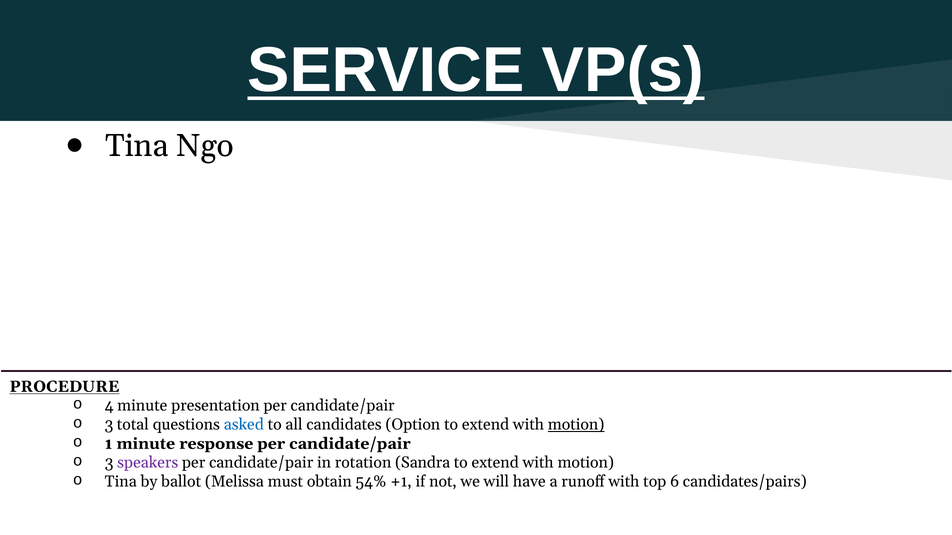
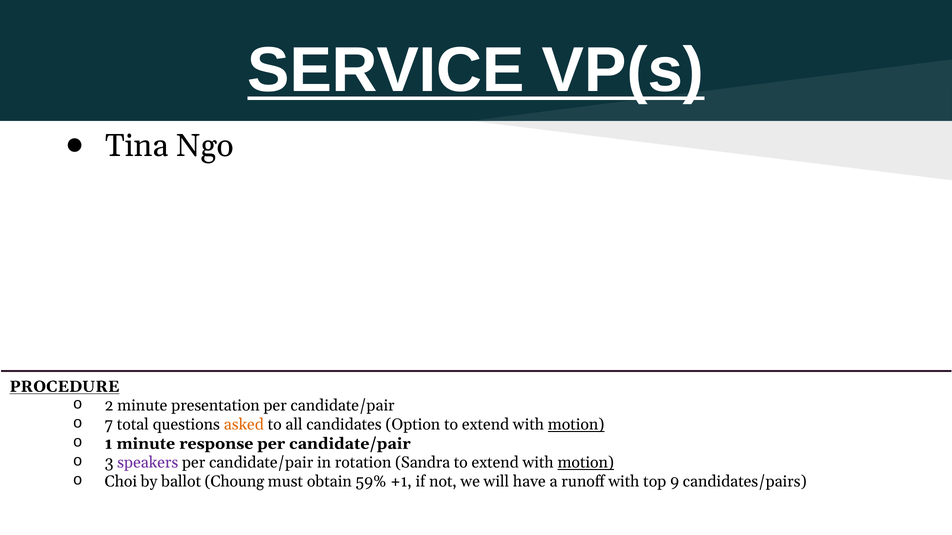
4: 4 -> 2 (109, 406)
3: 3 -> 7 (109, 425)
asked colour: blue -> orange (244, 425)
motion underline: none -> present (586, 463)
Tina: Tina -> Choi (121, 482)
Melissa: Melissa -> Choung (234, 482)
54%: 54% -> 59% (371, 482)
6: 6 -> 9 (675, 482)
